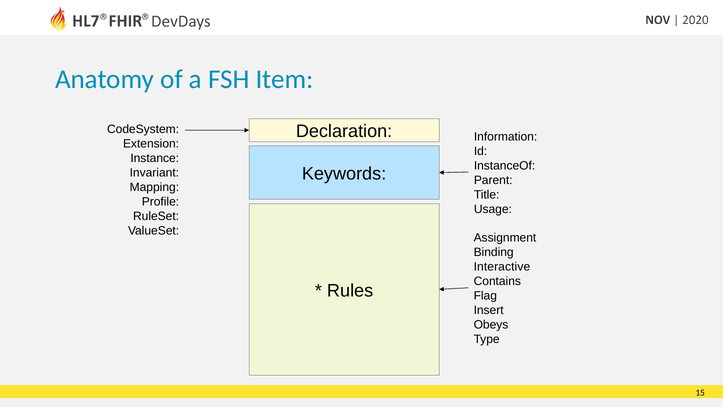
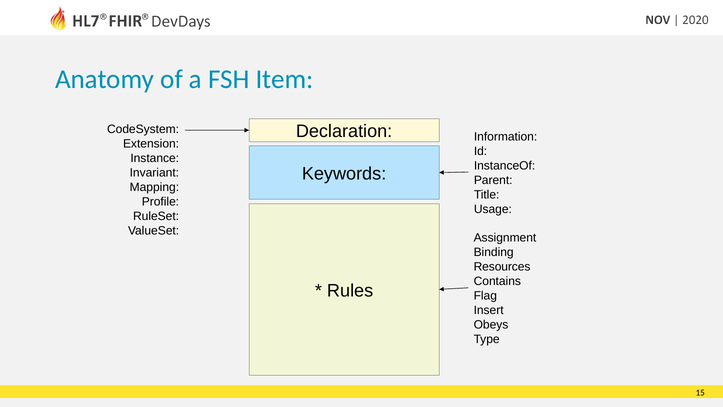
Interactive: Interactive -> Resources (502, 267)
